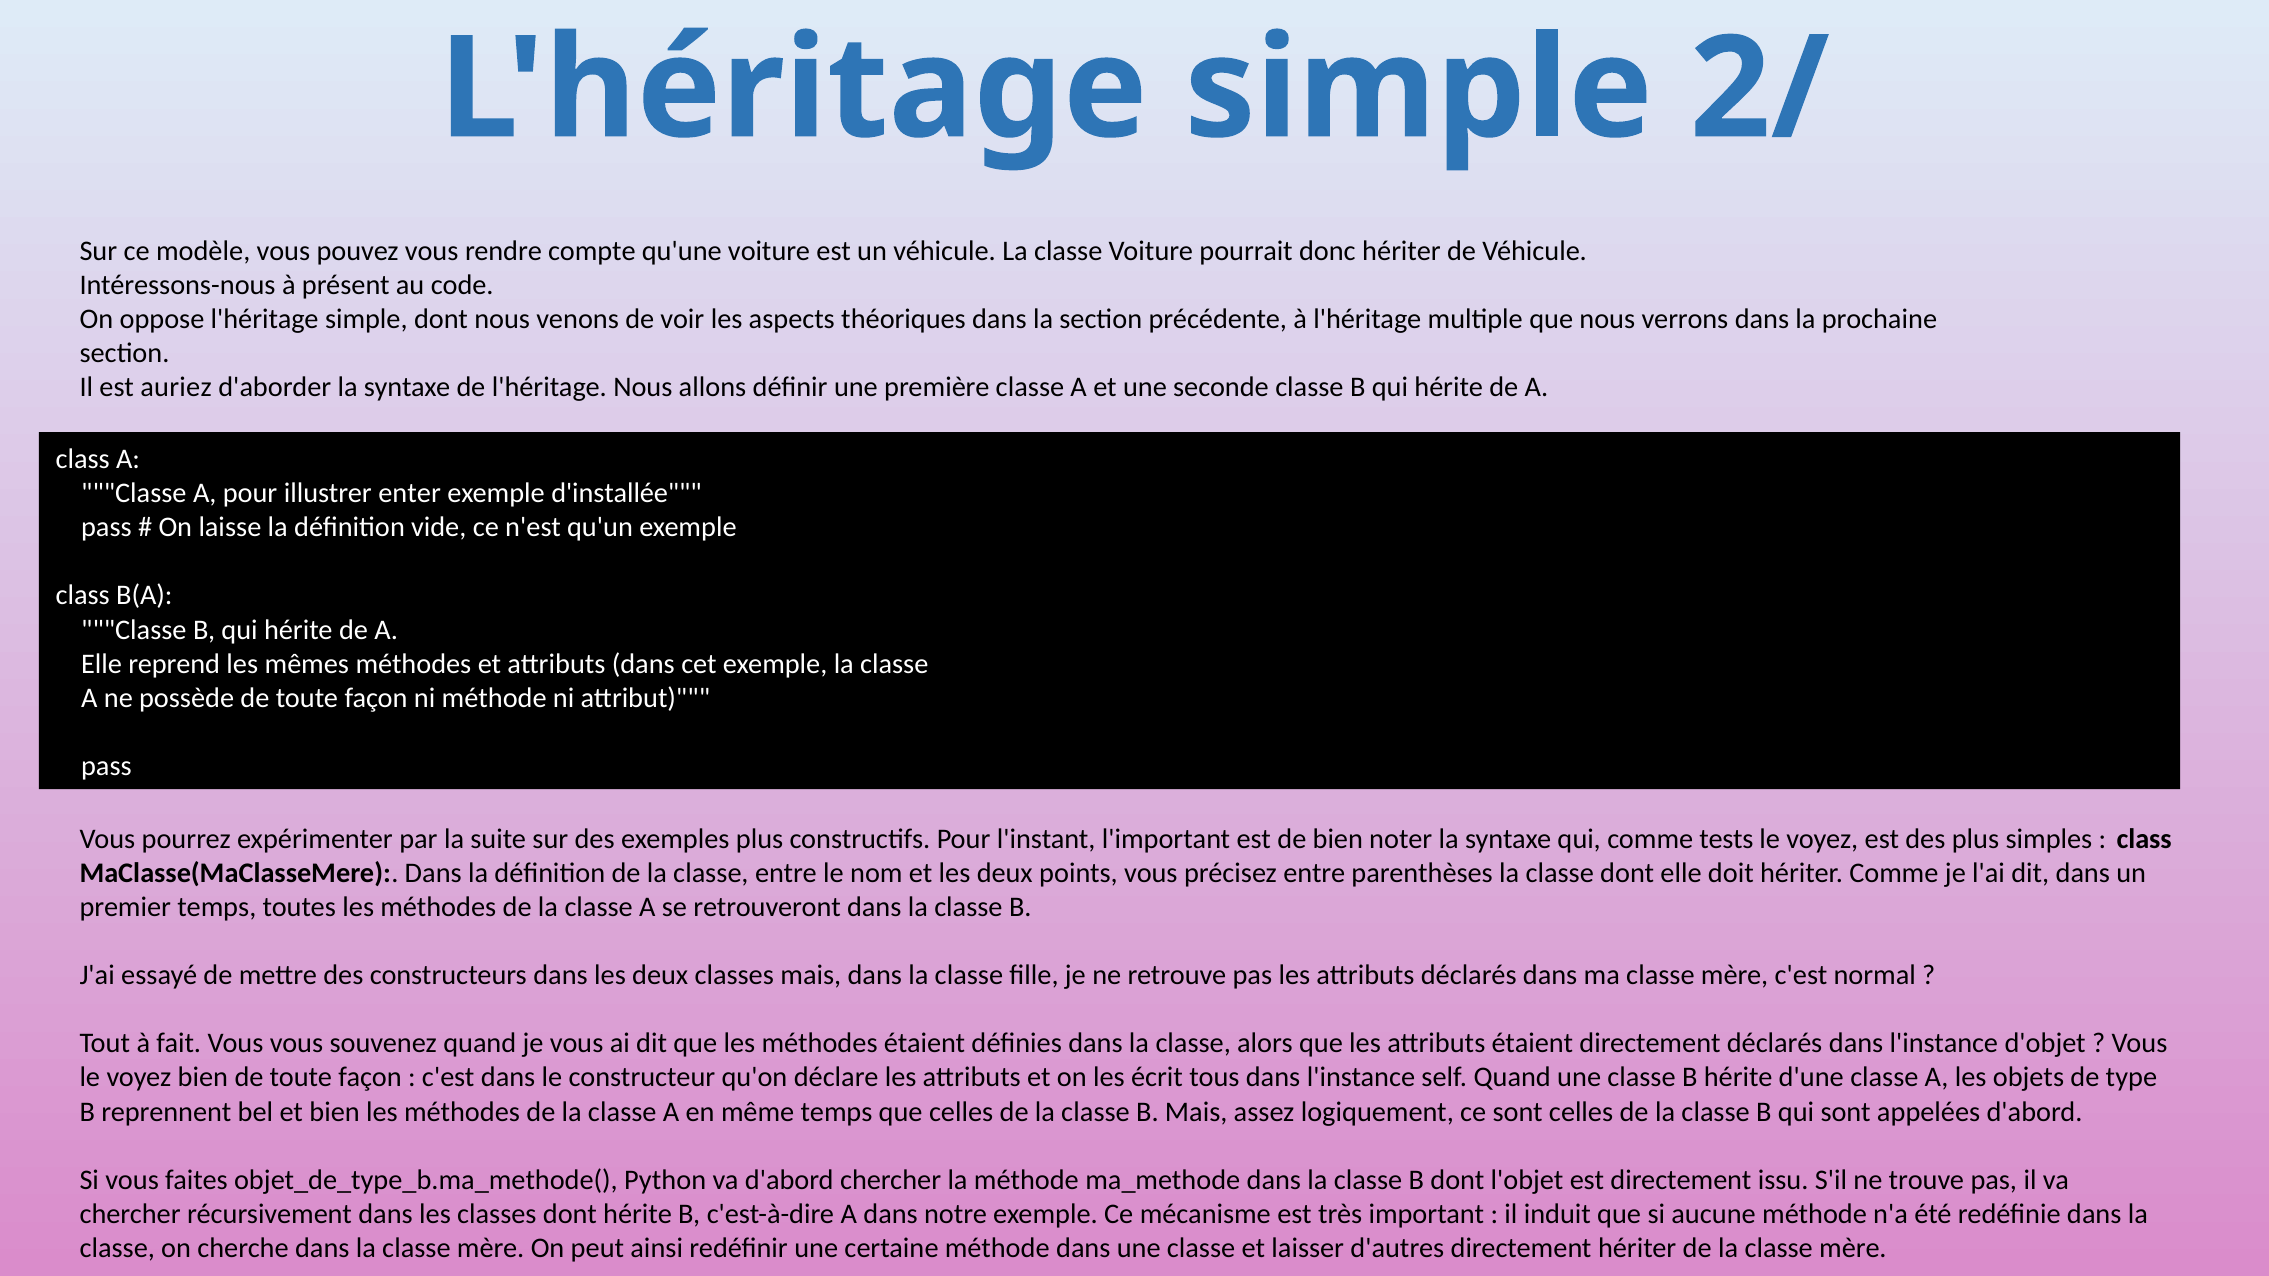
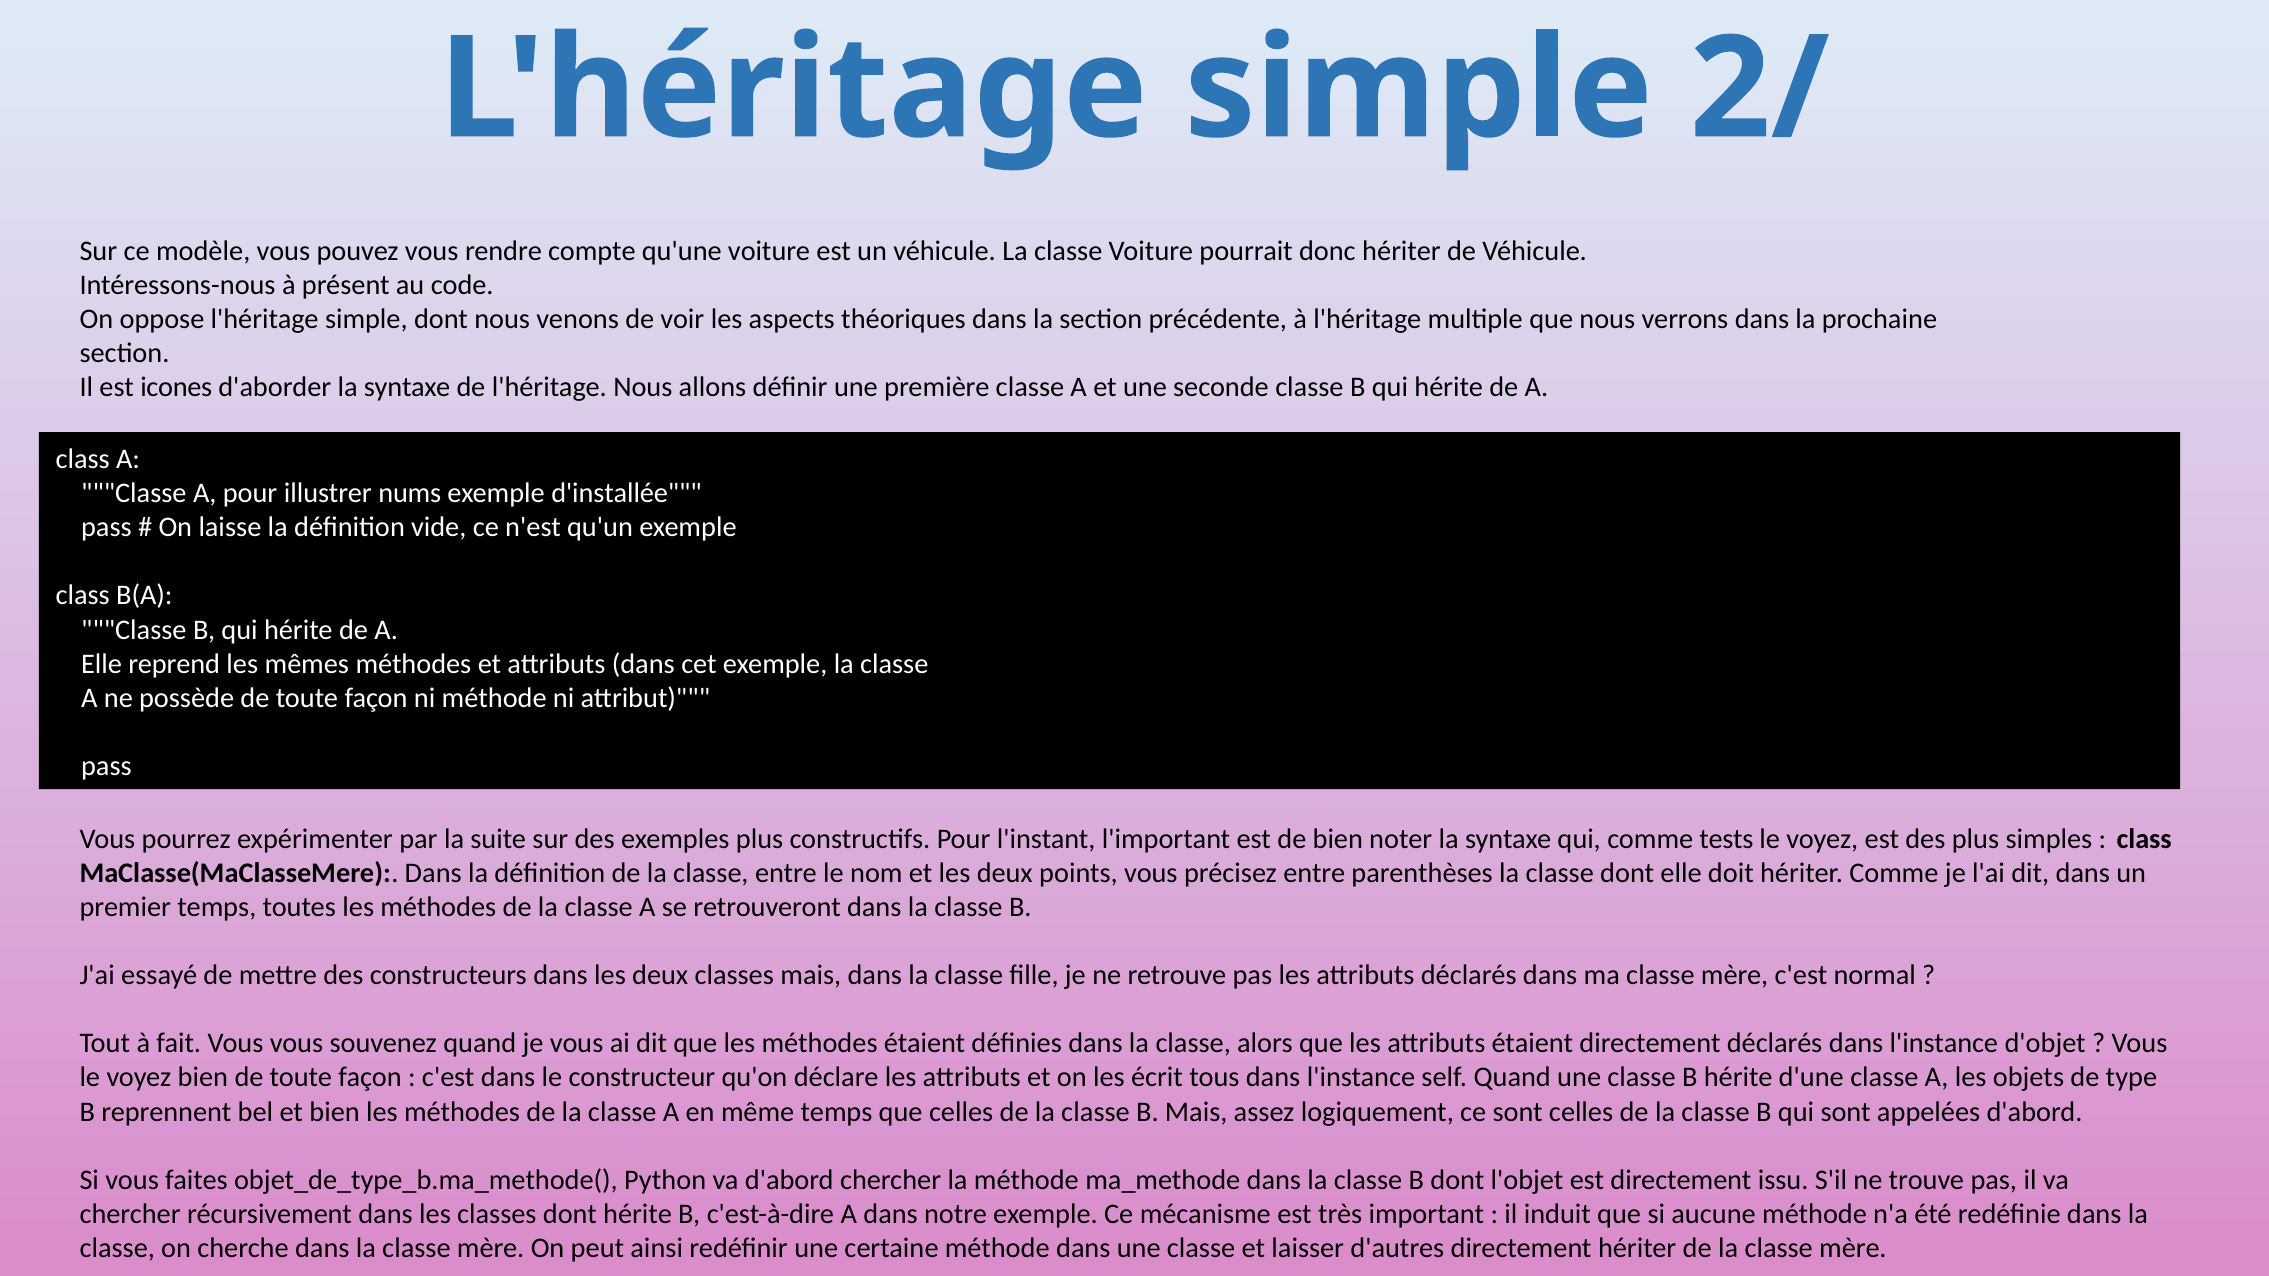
auriez: auriez -> icones (176, 388)
enter: enter -> nums (410, 494)
